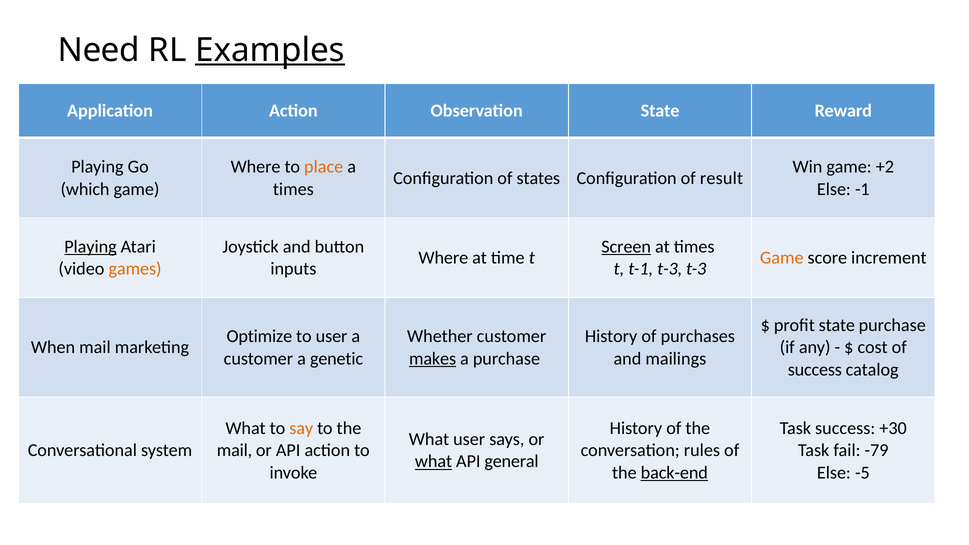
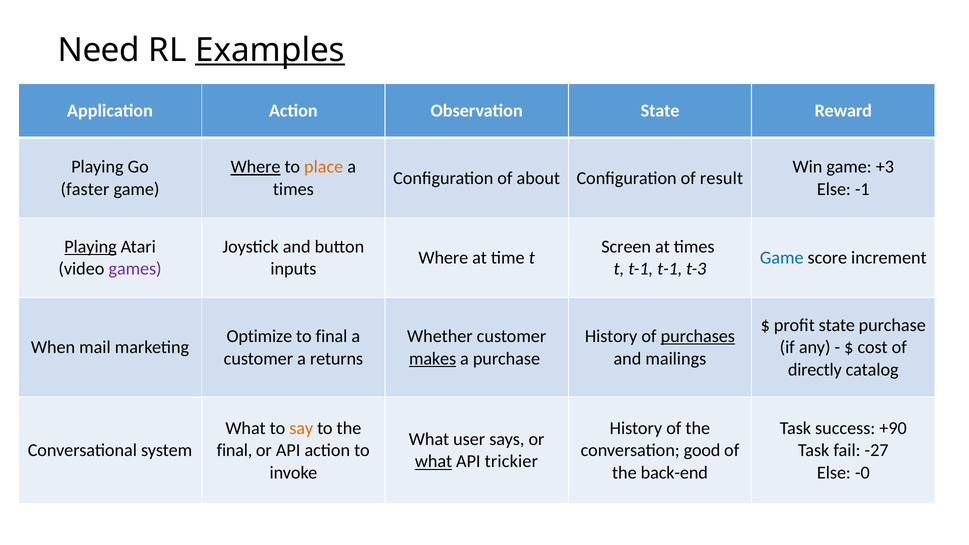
Where underline: none -> present (256, 167)
+2: +2 -> +3 (885, 167)
states: states -> about (538, 178)
which: which -> faster (85, 189)
Screen underline: present -> none (626, 247)
Game colour: orange -> blue (782, 258)
games colour: orange -> purple (135, 269)
t-1 t-3: t-3 -> t-1 (670, 269)
to user: user -> final (332, 336)
purchases underline: none -> present (698, 336)
genetic: genetic -> returns (337, 359)
success: success -> directly (815, 370)
+30: +30 -> +90 (893, 428)
mail: mail -> final (235, 450)
rules: rules -> good (702, 450)
-79: -79 -> -27 (877, 450)
general: general -> trickier (511, 462)
back-end underline: present -> none (674, 473)
-5: -5 -> -0 (862, 473)
